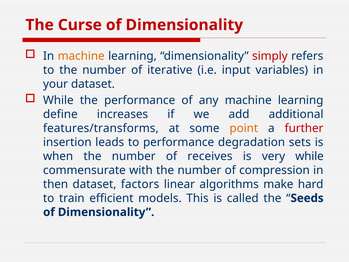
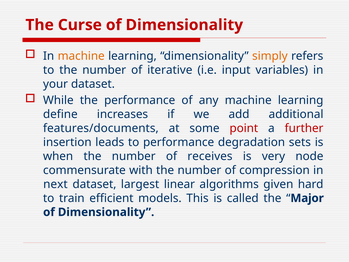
simply colour: red -> orange (270, 56)
features/transforms: features/transforms -> features/documents (101, 128)
point colour: orange -> red (244, 128)
very while: while -> node (309, 156)
then: then -> next (55, 184)
factors: factors -> largest (140, 184)
make: make -> given (278, 184)
Seeds: Seeds -> Major (307, 198)
